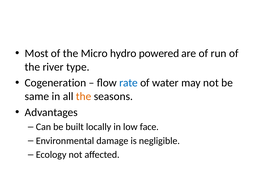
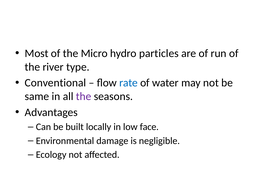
powered: powered -> particles (159, 53)
Cogeneration: Cogeneration -> Conventional (55, 83)
the colour: orange -> purple (84, 96)
